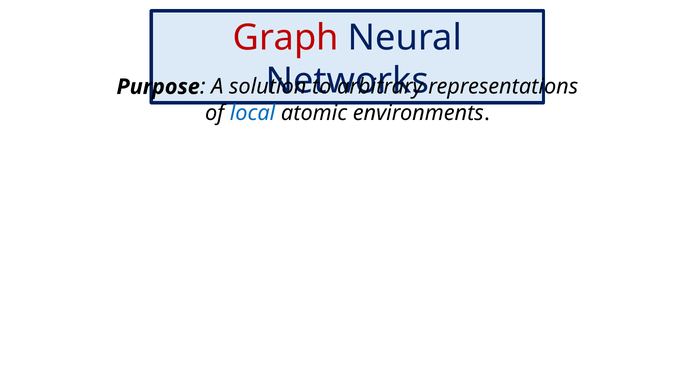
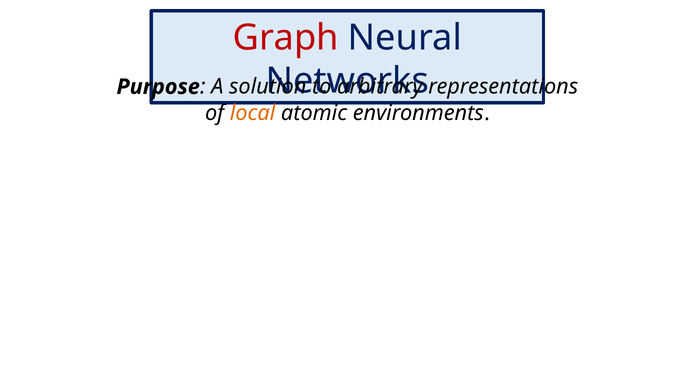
local colour: blue -> orange (253, 113)
